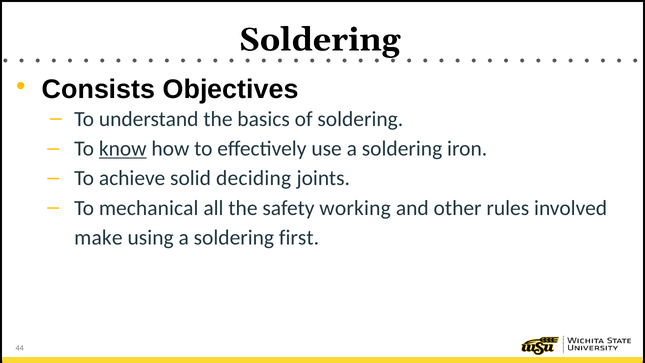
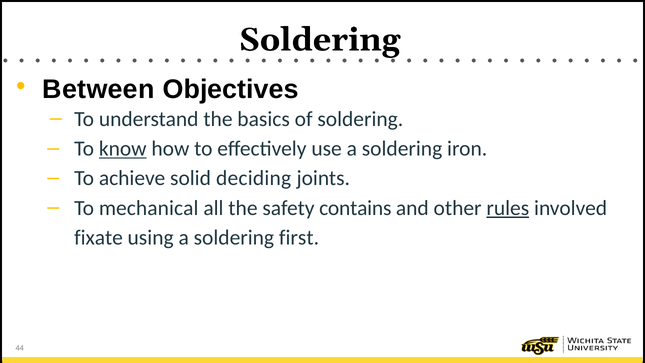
Consists: Consists -> Between (98, 89)
working: working -> contains (355, 208)
rules underline: none -> present (508, 208)
make: make -> fixate (99, 238)
